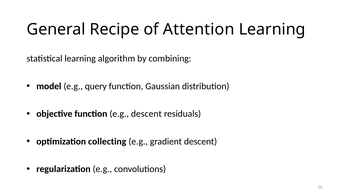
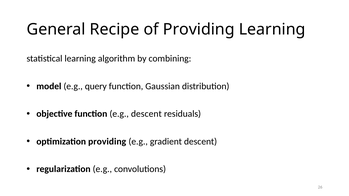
of Attention: Attention -> Providing (199, 29)
optimization collecting: collecting -> providing (107, 142)
